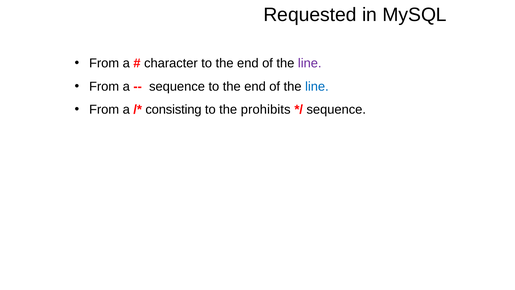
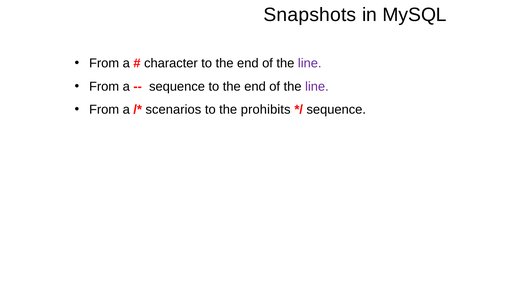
Requested: Requested -> Snapshots (310, 15)
line colour: blue -> purple (317, 86)
consisting: consisting -> scenarios (173, 110)
